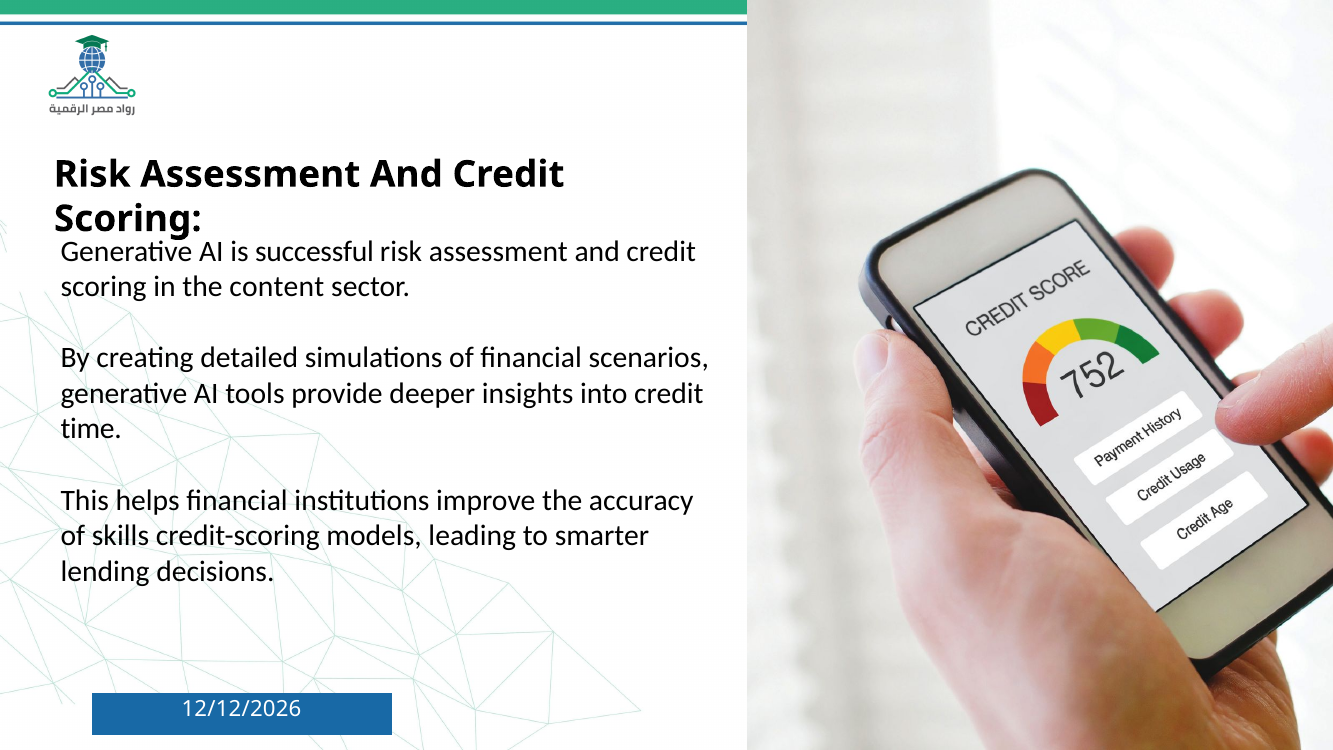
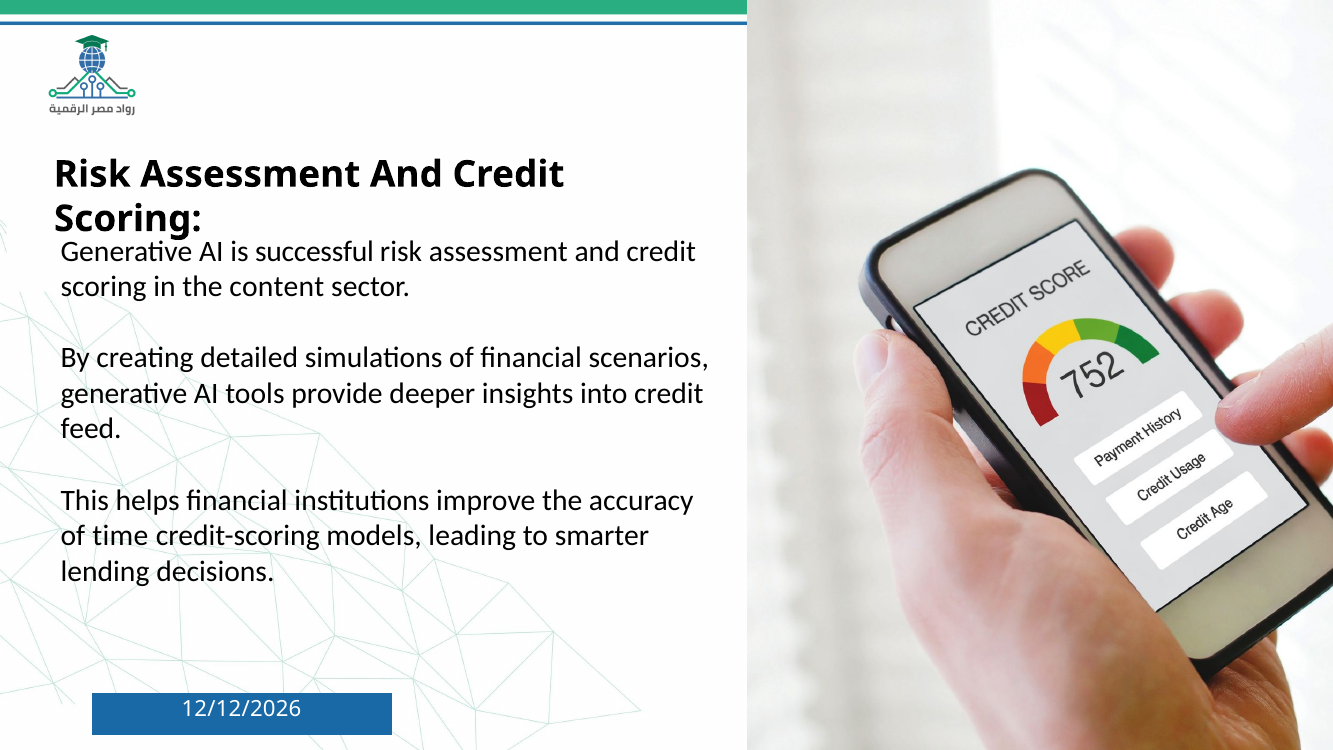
time: time -> feed (91, 429)
skills: skills -> time (120, 536)
